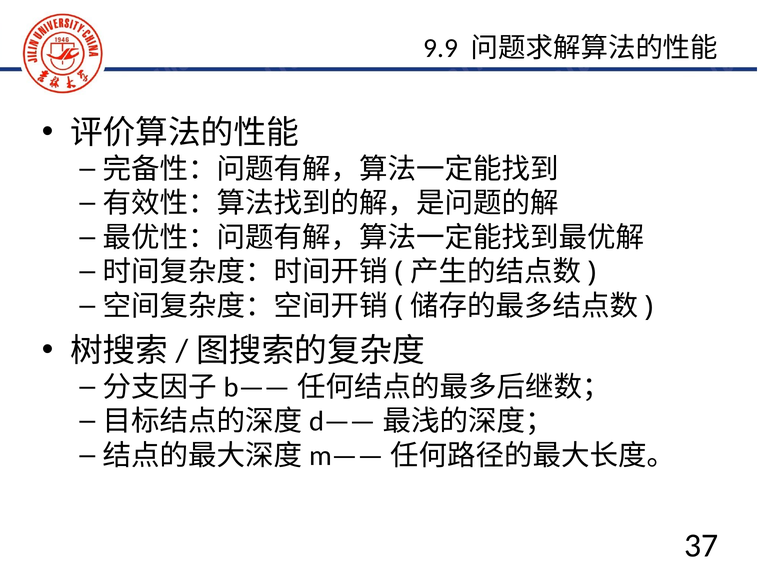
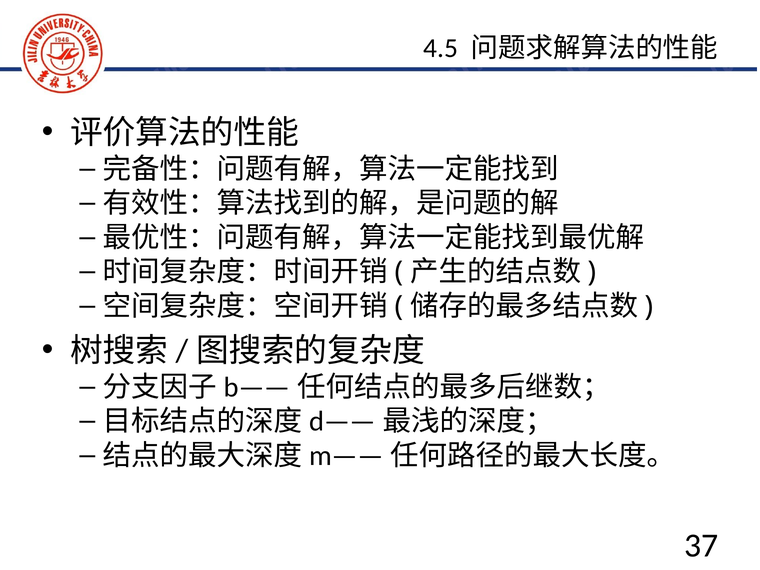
9.9: 9.9 -> 4.5 (441, 48)
